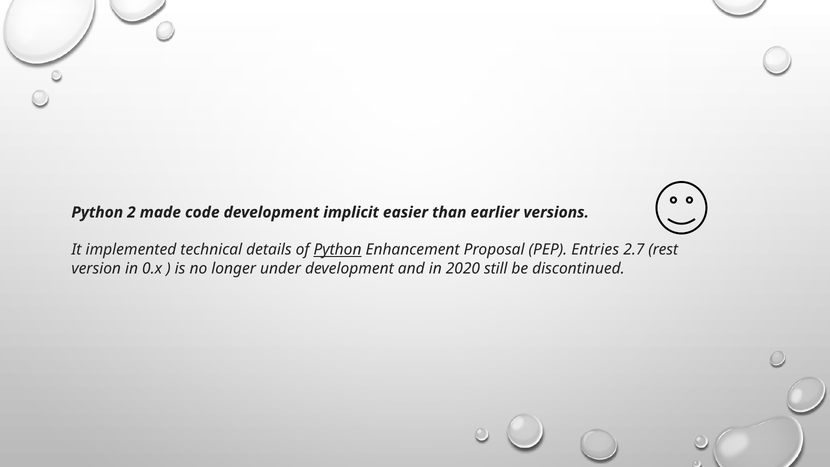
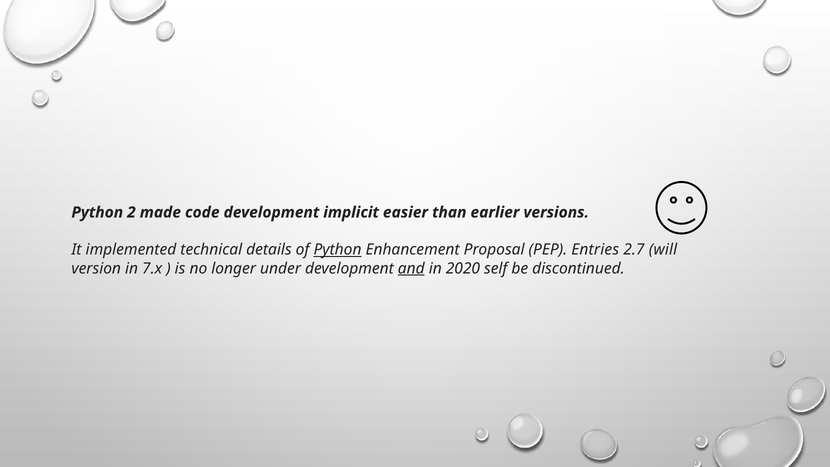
rest: rest -> will (663, 250)
0.x: 0.x -> 7.x (152, 268)
and underline: none -> present (411, 268)
still: still -> self (496, 268)
